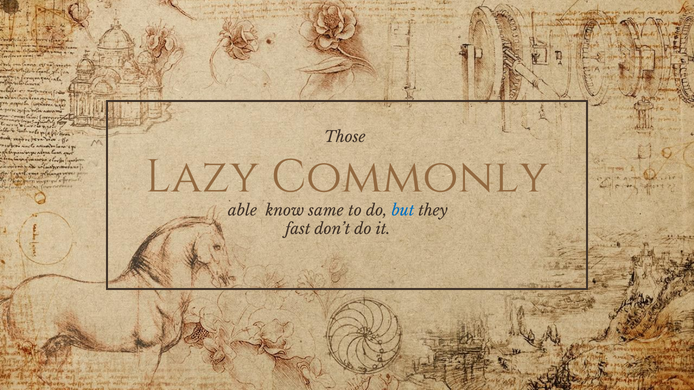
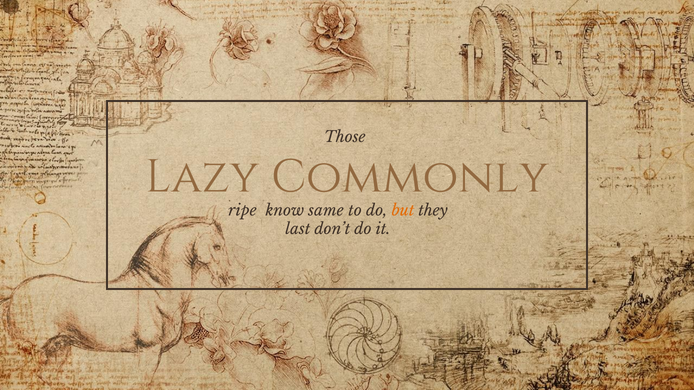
able: able -> ripe (242, 211)
but colour: blue -> orange (403, 211)
fast: fast -> last (298, 229)
